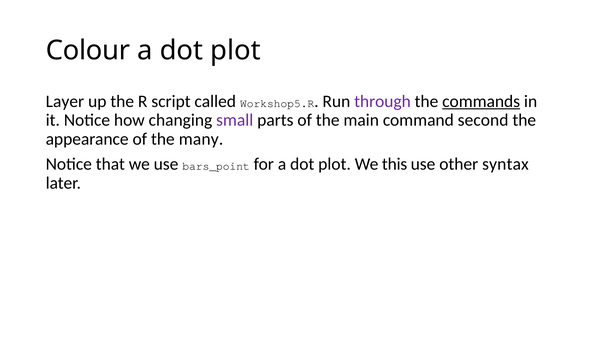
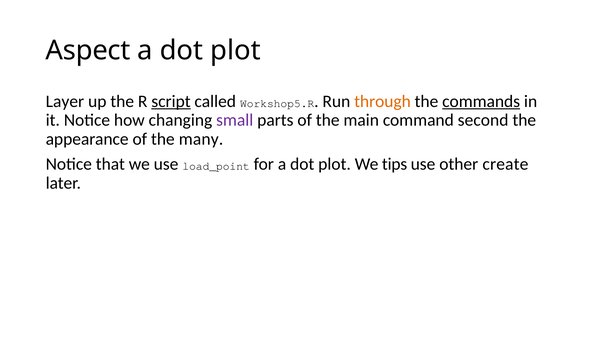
Colour: Colour -> Aspect (88, 50)
script underline: none -> present (171, 101)
through colour: purple -> orange (382, 101)
bars_point: bars_point -> load_point (216, 166)
this: this -> tips (395, 164)
syntax: syntax -> create (505, 164)
